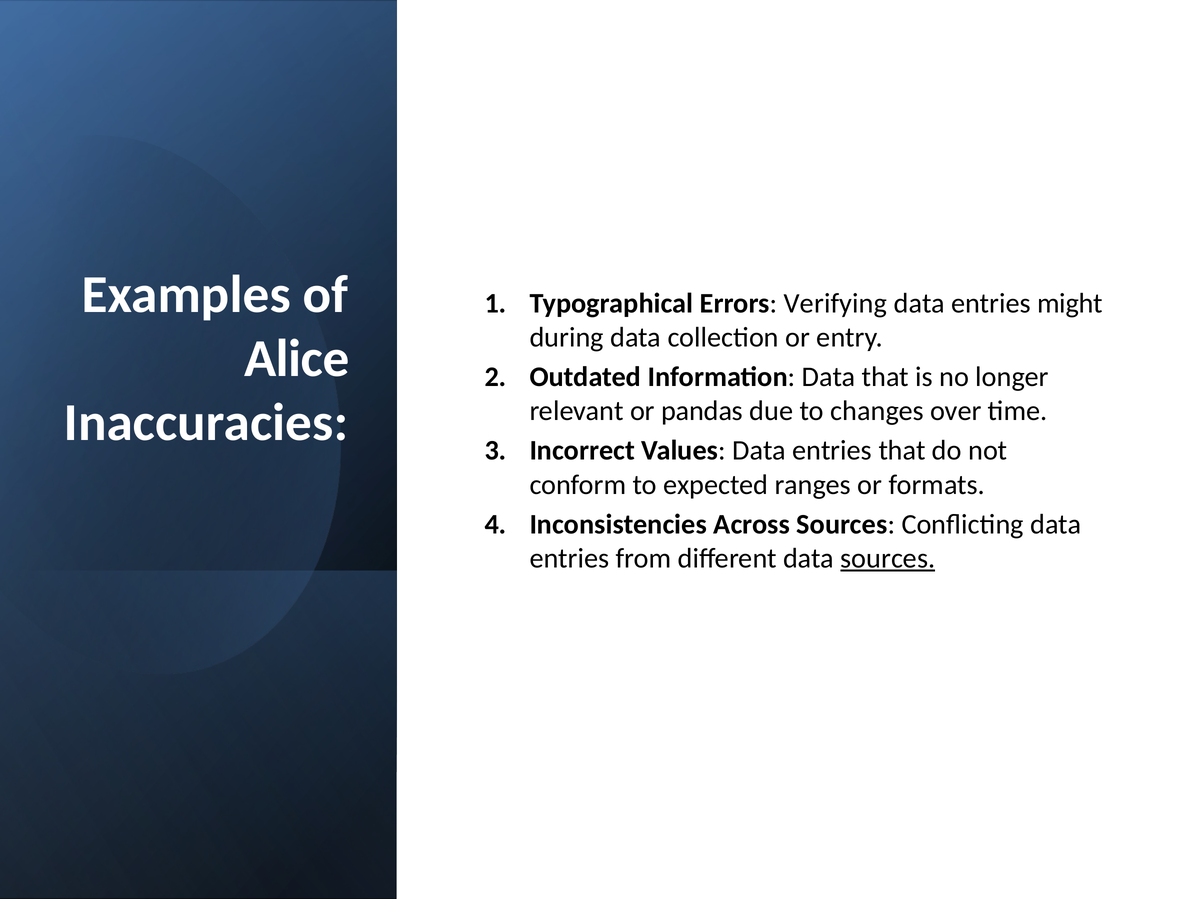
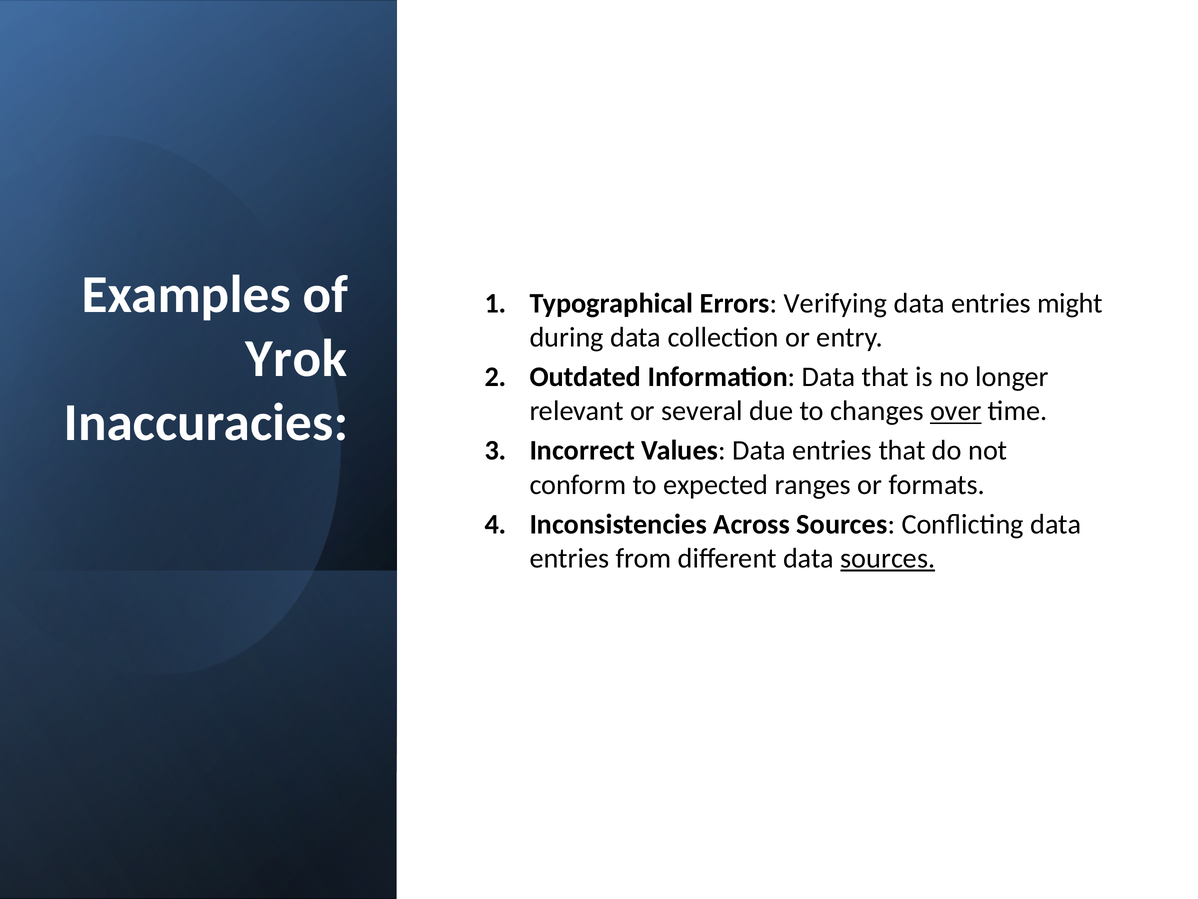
Alice: Alice -> Yrok (296, 359)
pandas: pandas -> several (702, 411)
over underline: none -> present (956, 411)
